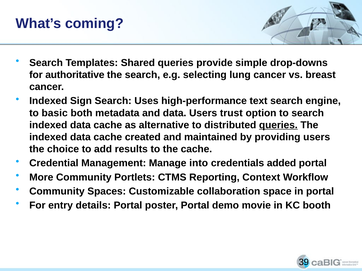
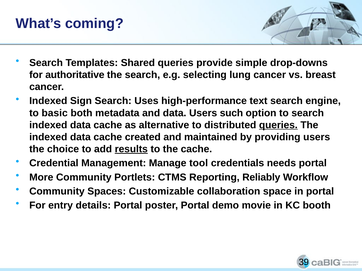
trust: trust -> such (231, 113)
results underline: none -> present (131, 149)
into: into -> tool (199, 163)
added: added -> needs (281, 163)
Context: Context -> Reliably (261, 178)
